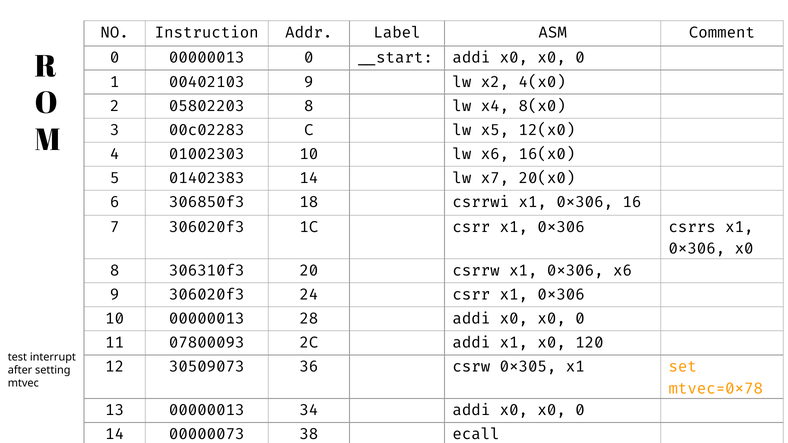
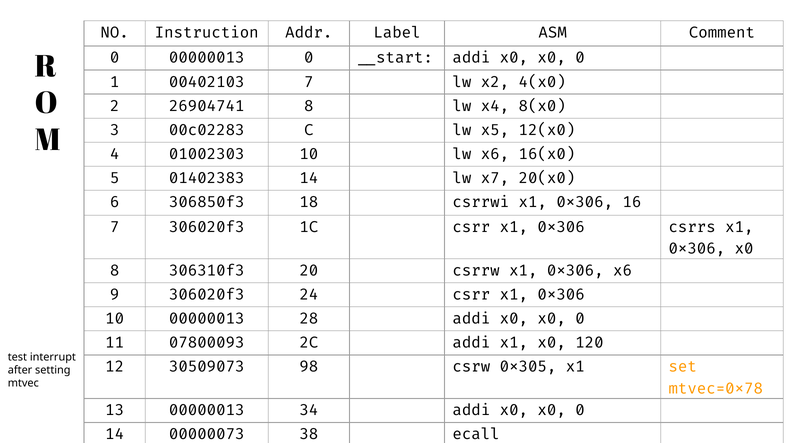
00402103 9: 9 -> 7 (309, 82)
05802203: 05802203 -> 26904741 (207, 106)
36: 36 -> 98 (309, 367)
